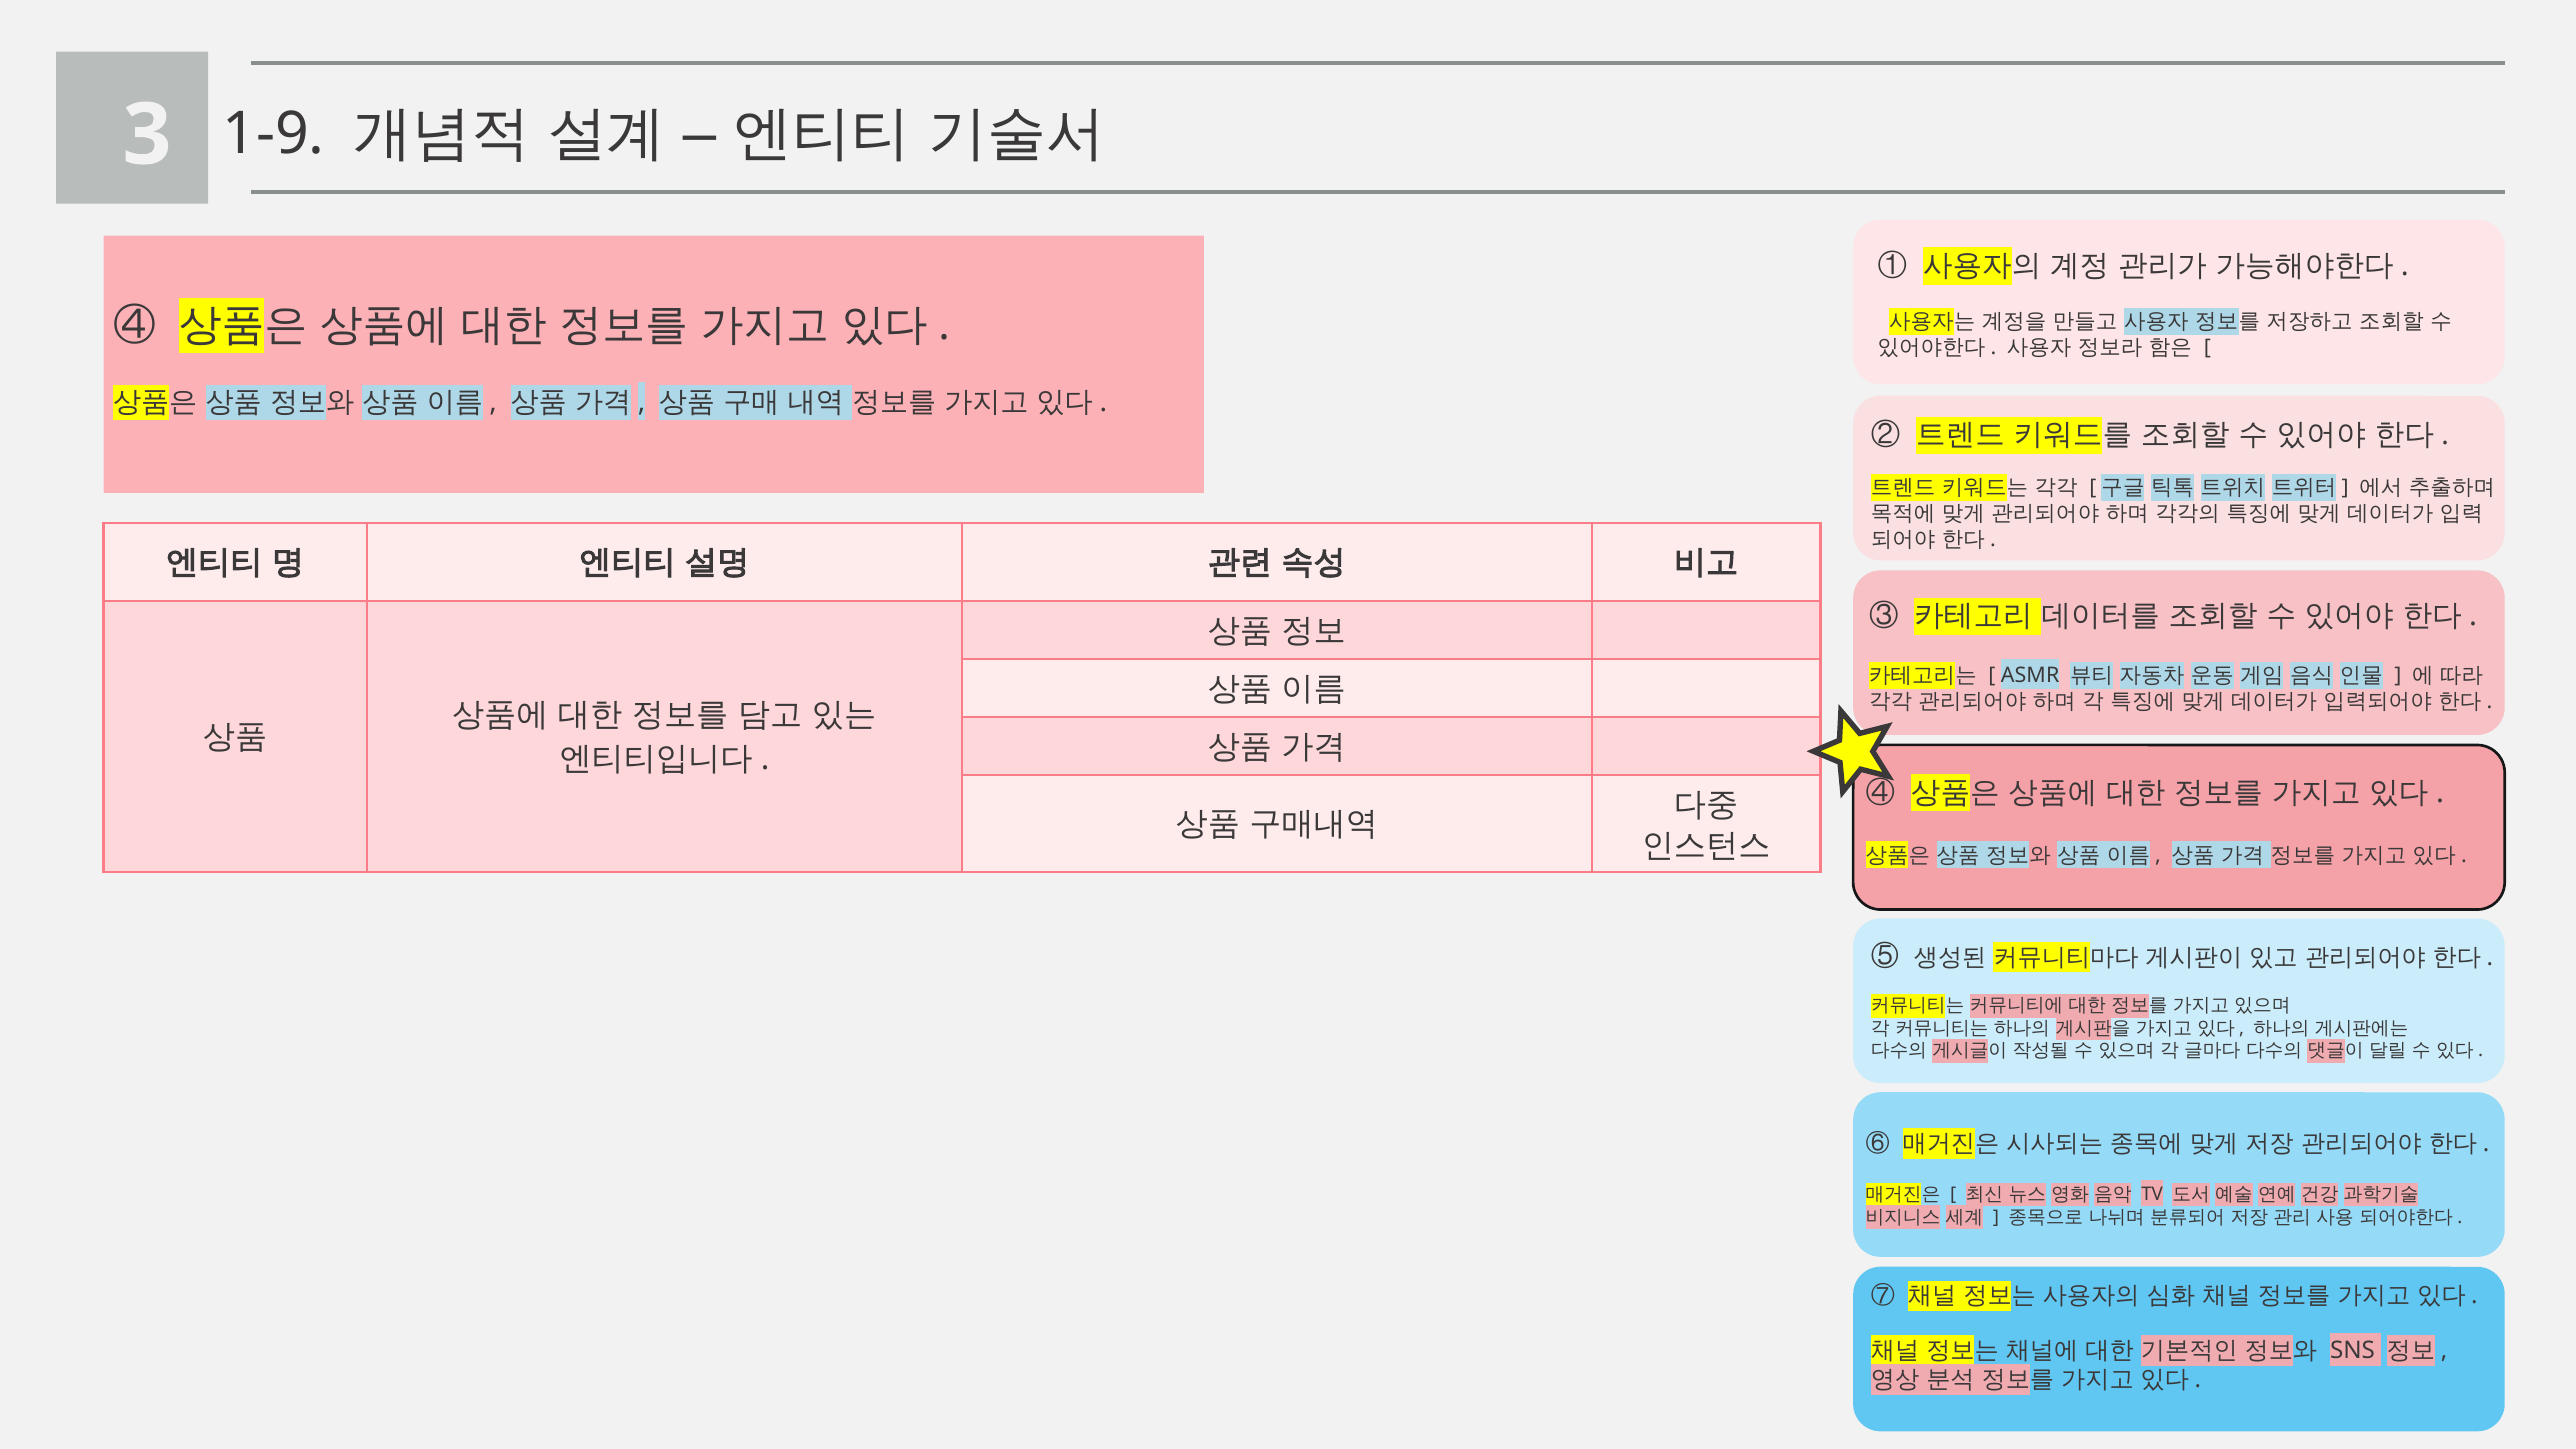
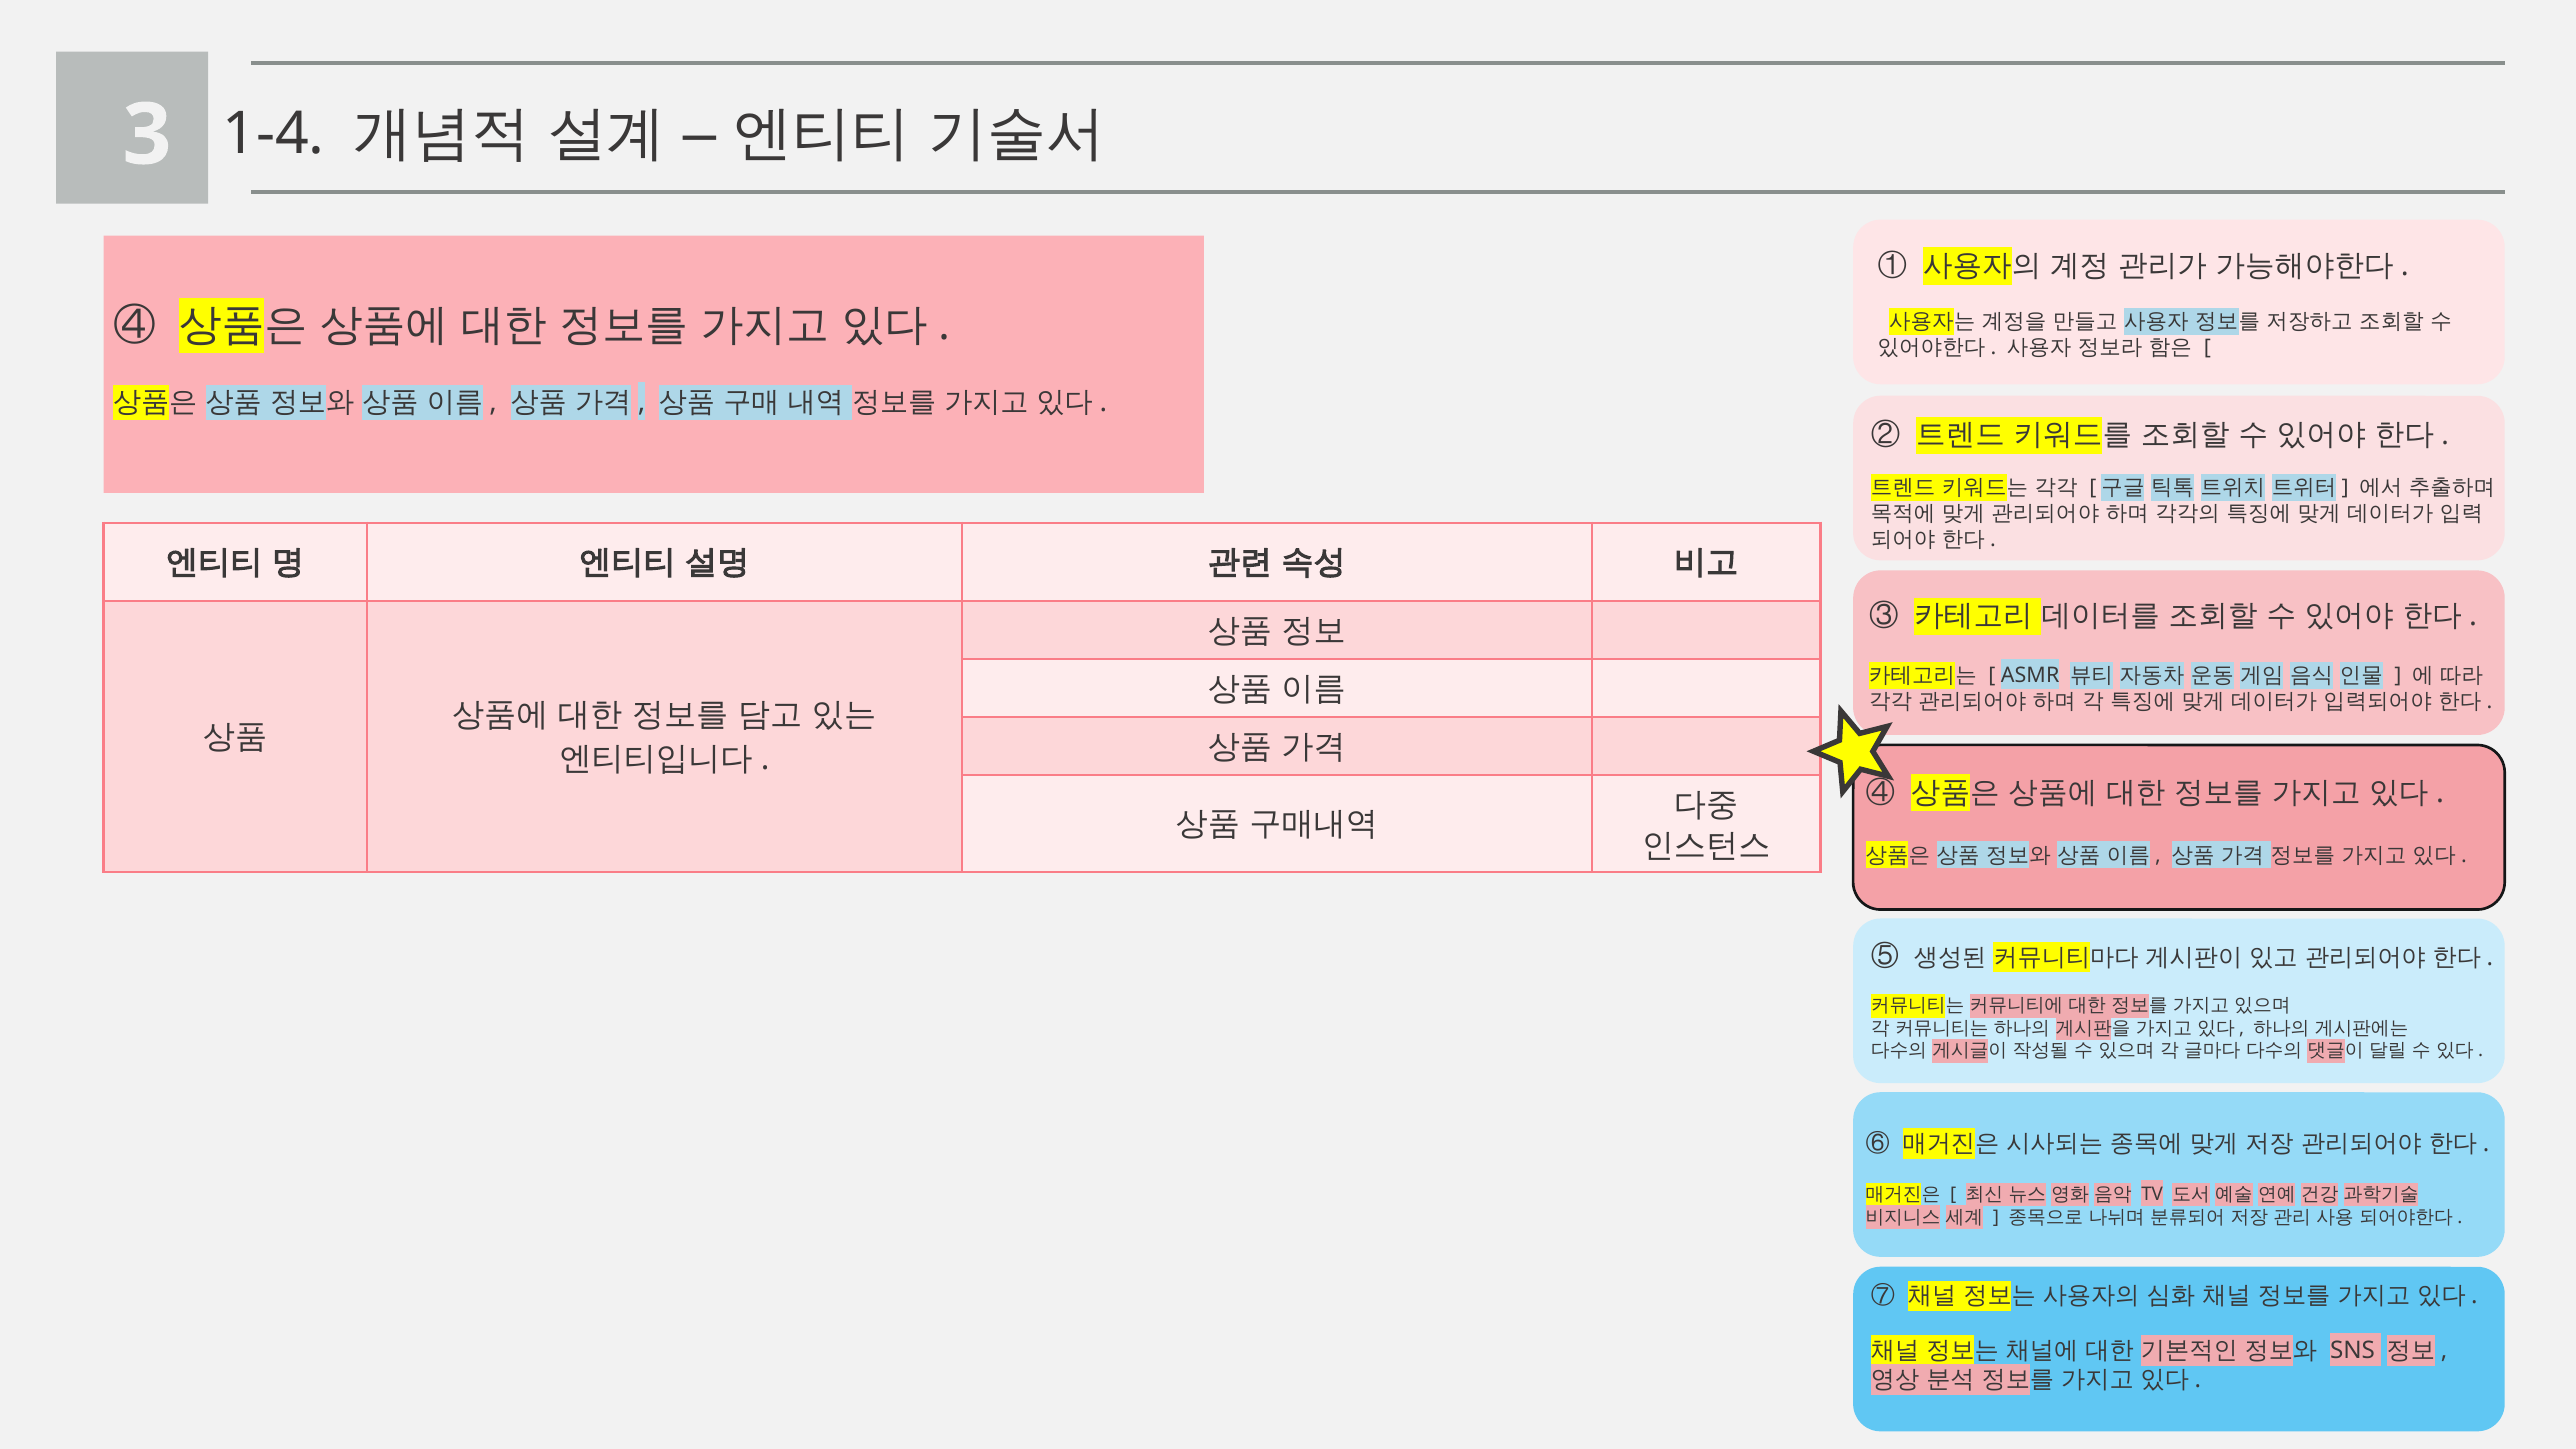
1-9: 1-9 -> 1-4 (274, 134)
